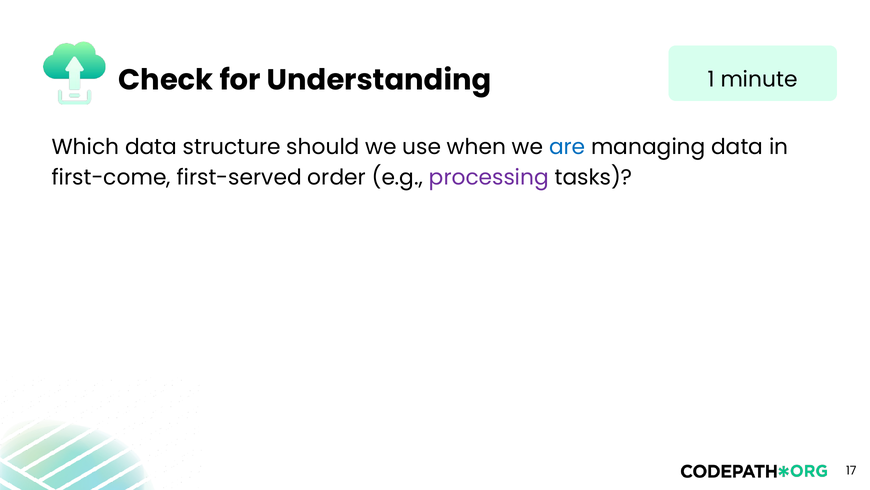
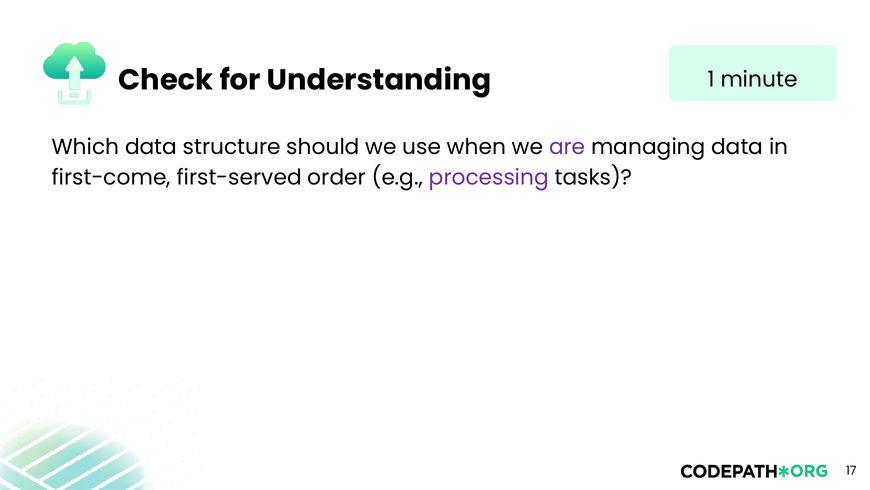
are colour: blue -> purple (567, 147)
